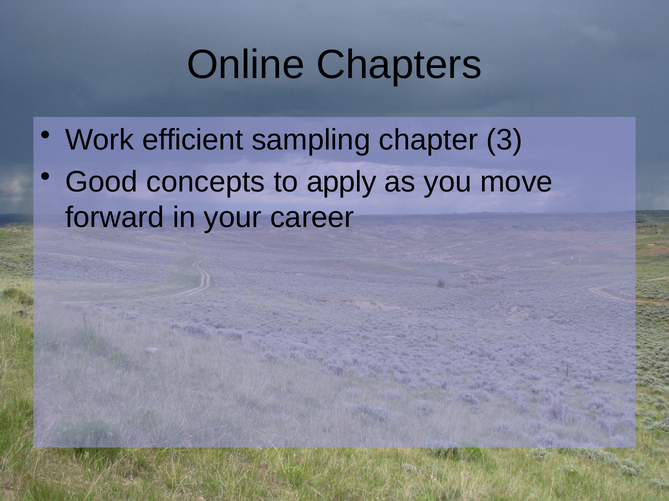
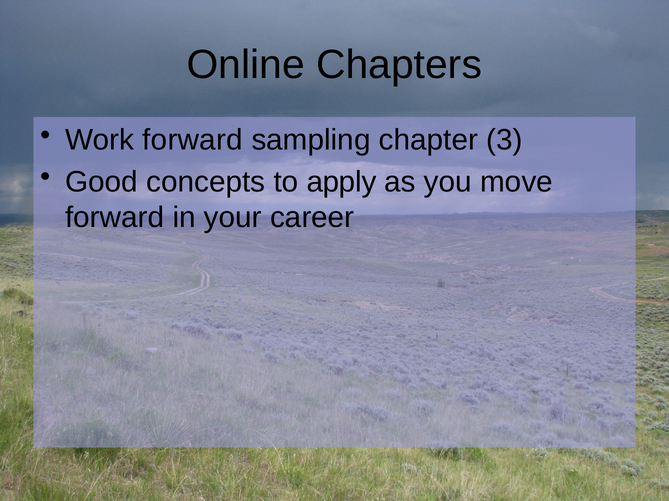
Work efficient: efficient -> forward (193, 140)
